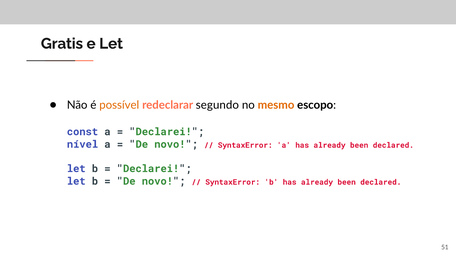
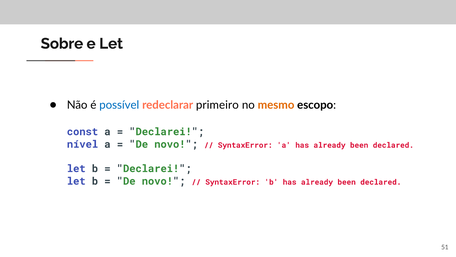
Gratis: Gratis -> Sobre (62, 44)
possível colour: orange -> blue (119, 105)
segundo: segundo -> primeiro (217, 105)
